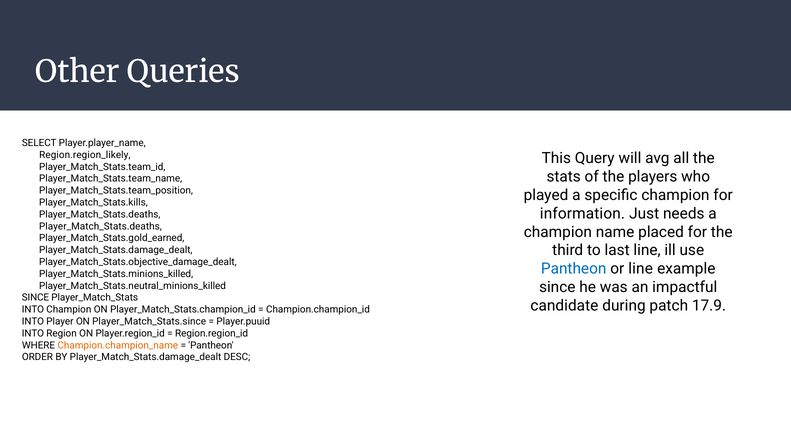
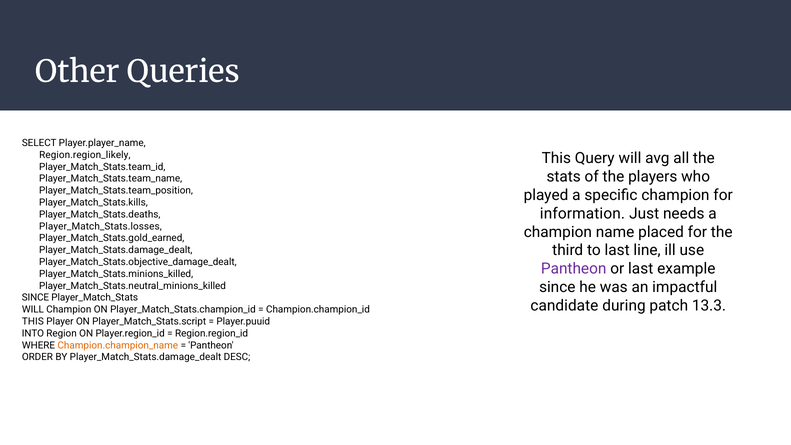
Player_Match_Stats.deaths: Player_Match_Stats.deaths -> Player_Match_Stats.losses (100, 226)
Pantheon colour: blue -> purple (574, 269)
or line: line -> last (641, 269)
17.9: 17.9 -> 13.3 (709, 306)
INTO: INTO -> WILL (33, 310)
INTO: INTO -> THIS (33, 321)
Player_Match_Stats.since: Player_Match_Stats.since -> Player_Match_Stats.script (149, 321)
